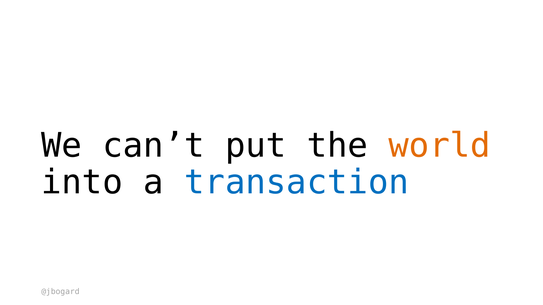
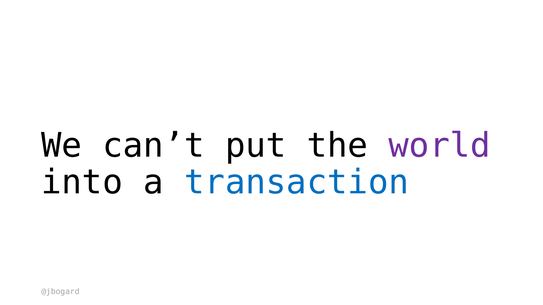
world colour: orange -> purple (440, 146)
